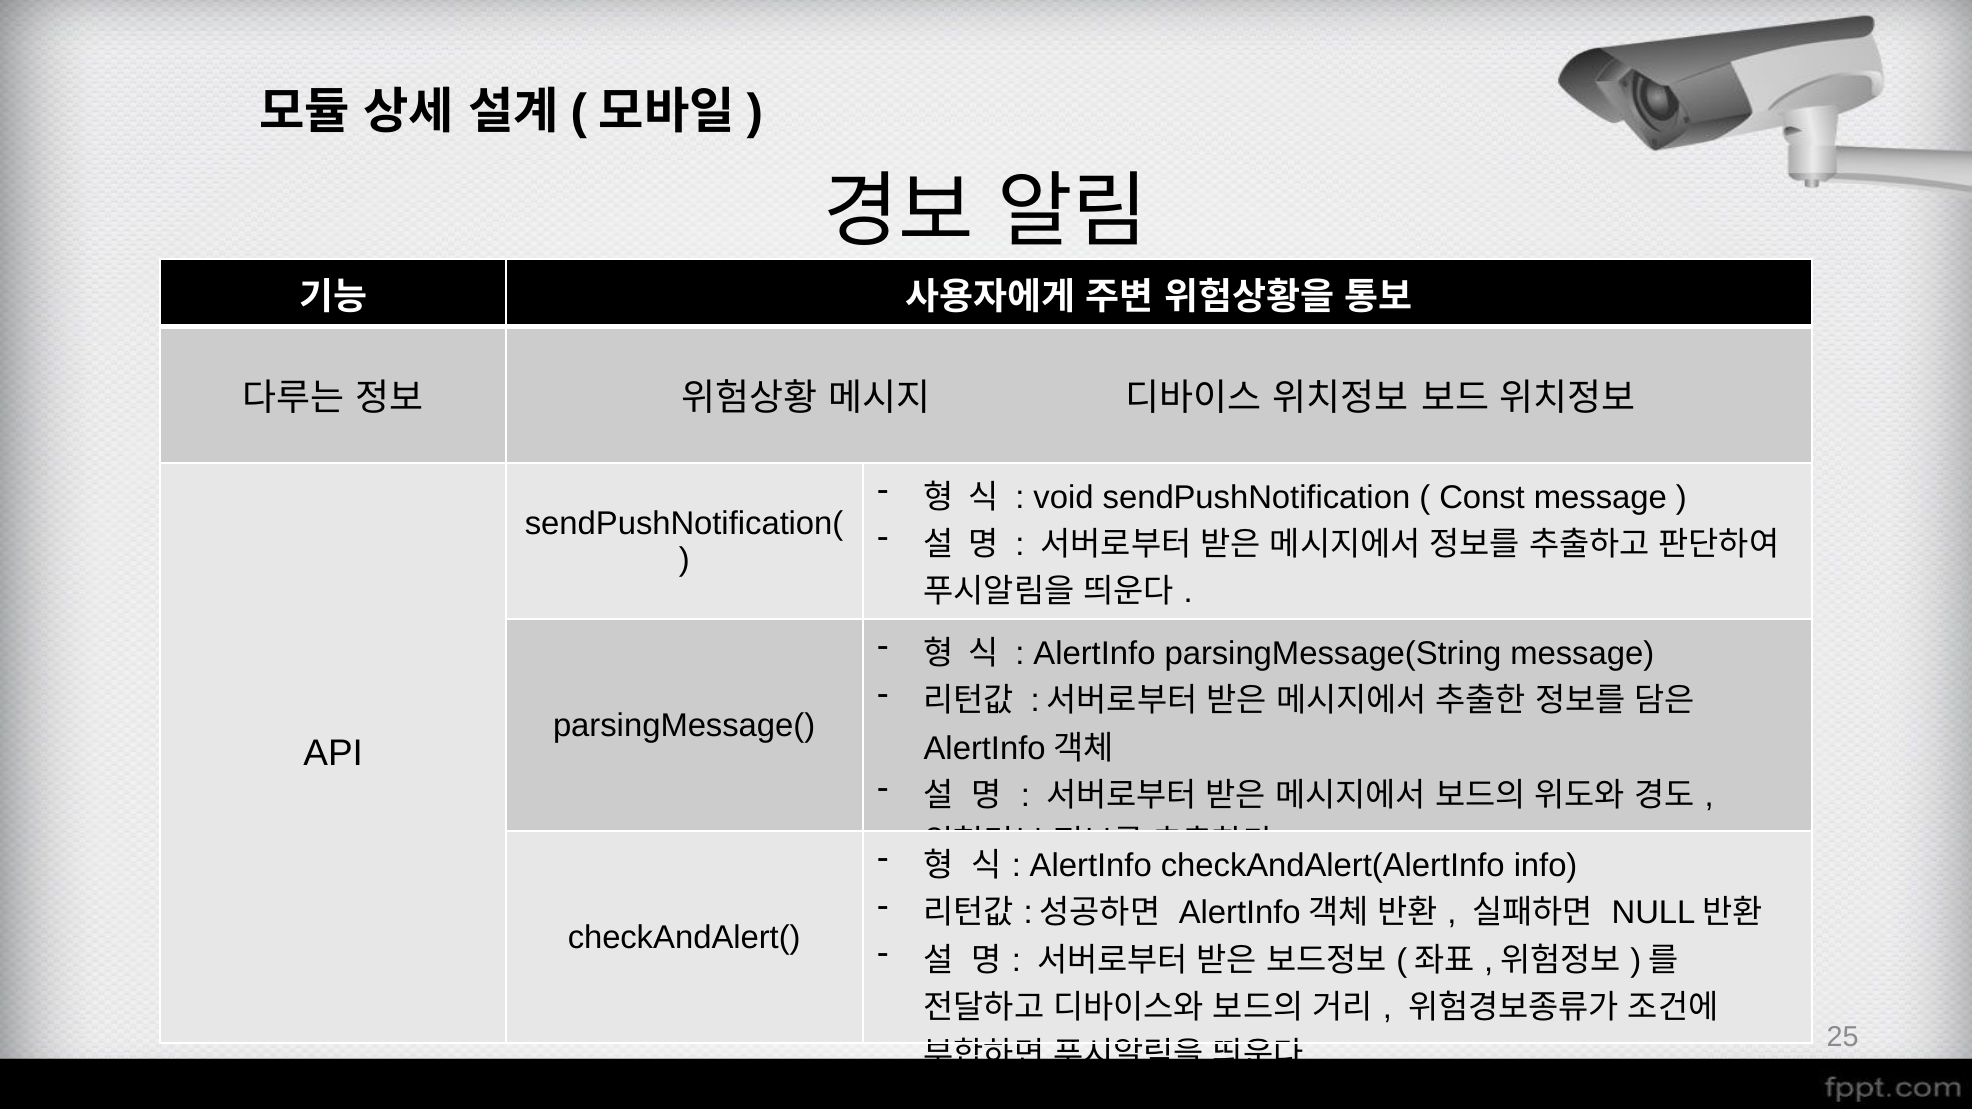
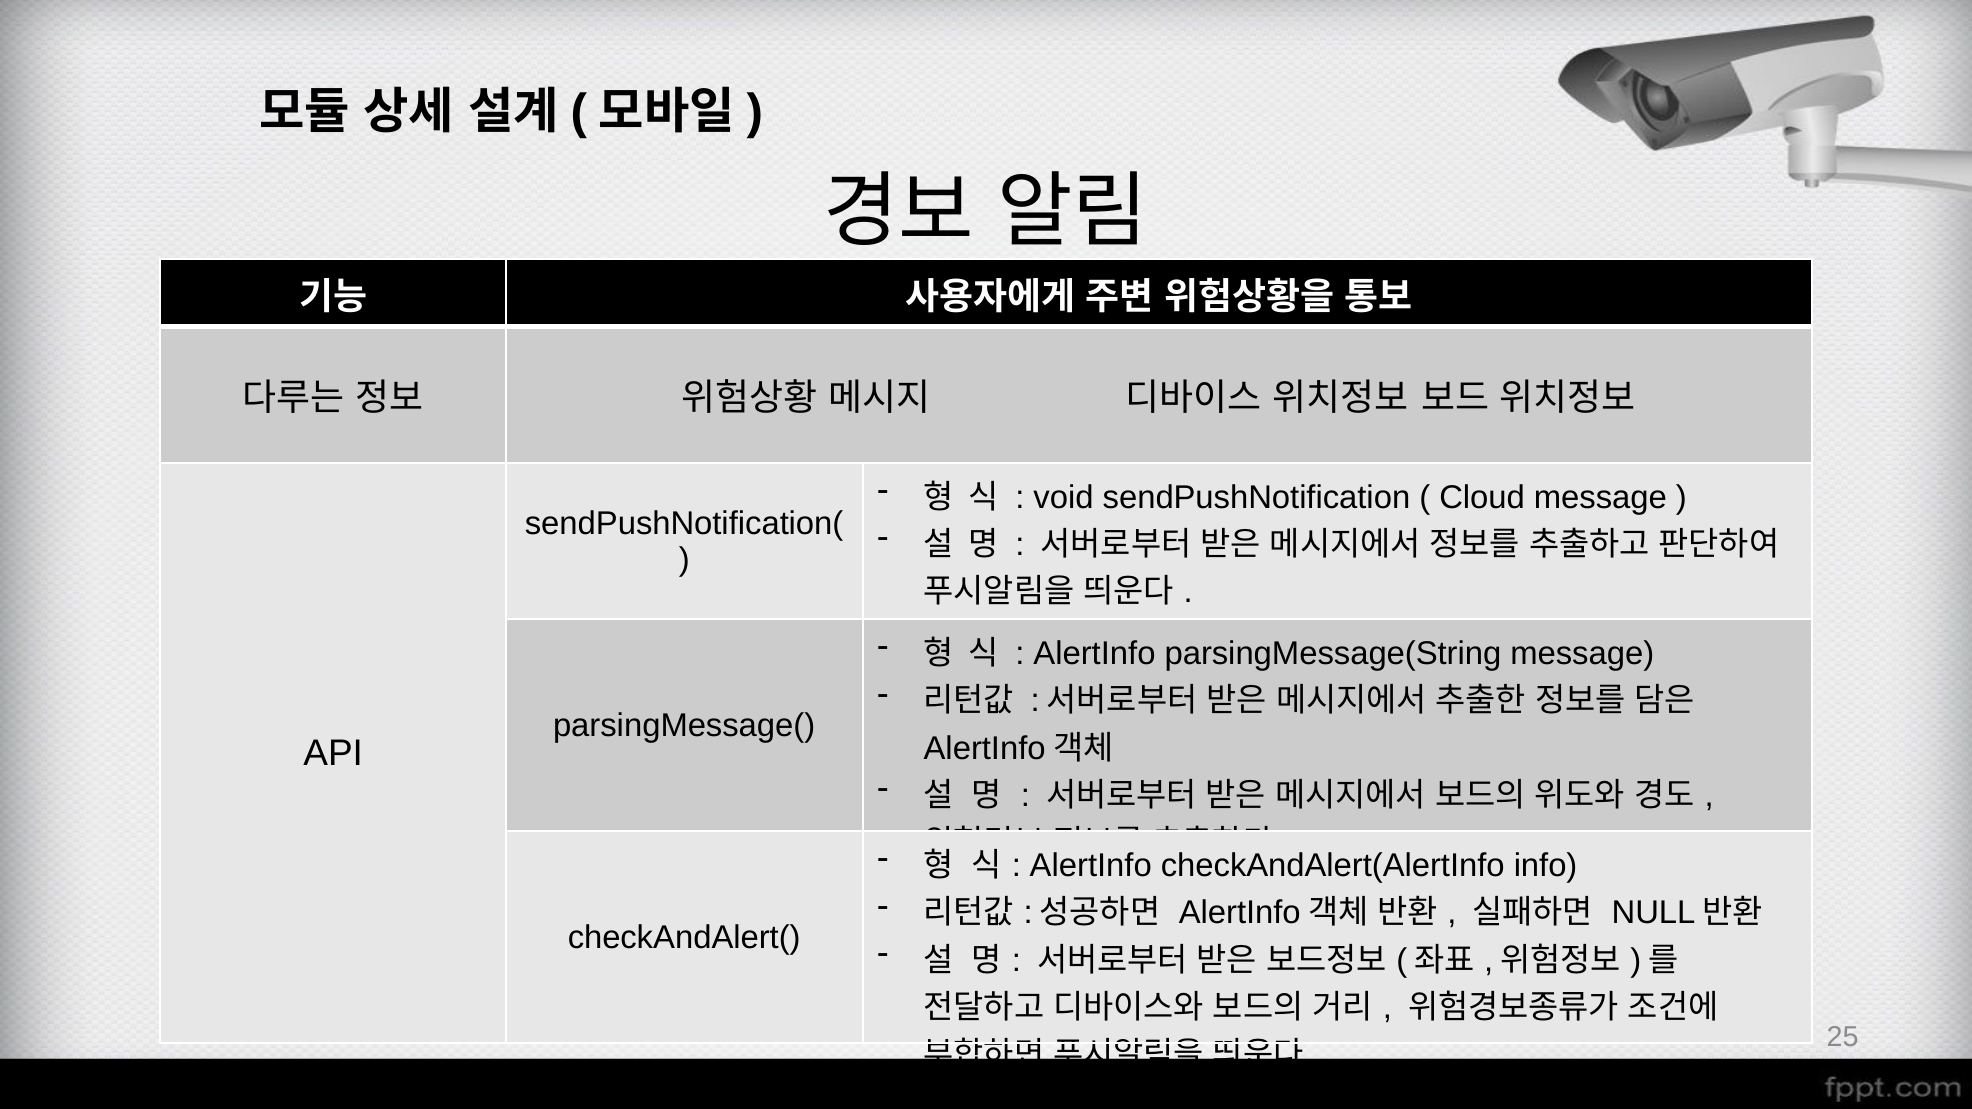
Const: Const -> Cloud (1482, 497)
